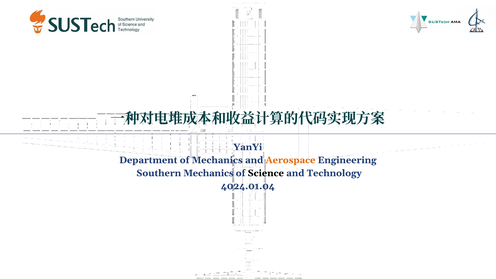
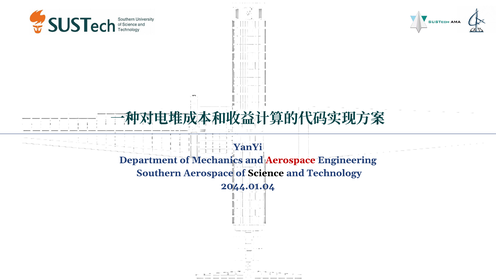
Aerospace colour: orange -> red (290, 160)
Southern Mechanics: Mechanics -> Aerospace (208, 173)
4024.01.04: 4024.01.04 -> 2044.01.04 (248, 186)
